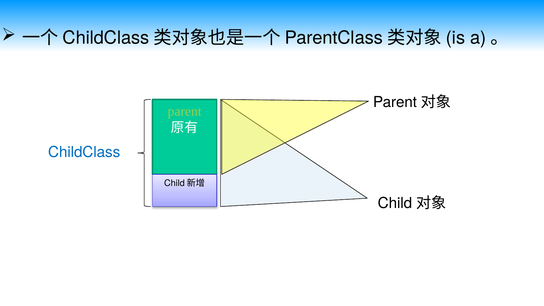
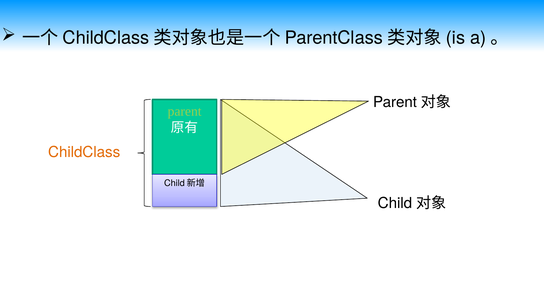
ChildClass colour: blue -> orange (84, 152)
